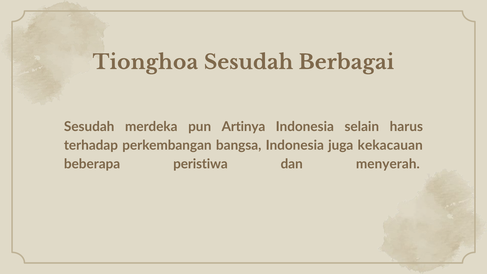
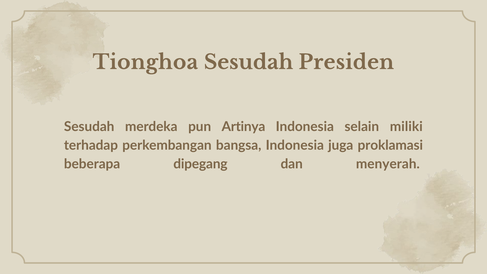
Berbagai: Berbagai -> Presiden (346, 62)
harus: harus -> miliki (406, 127)
kekacauan: kekacauan -> proklamasi (390, 145)
peristiwa: peristiwa -> dipegang (200, 164)
